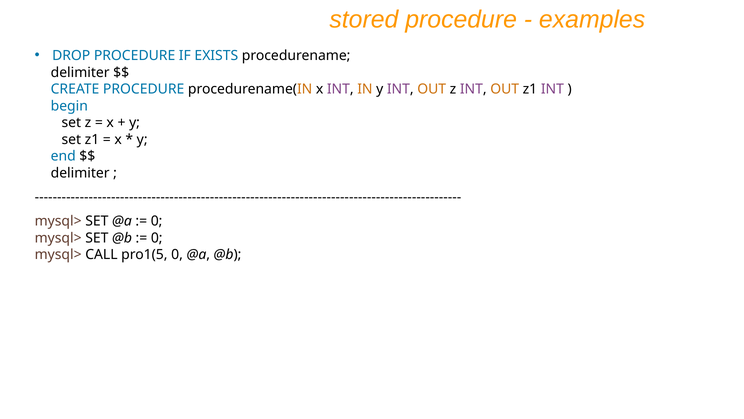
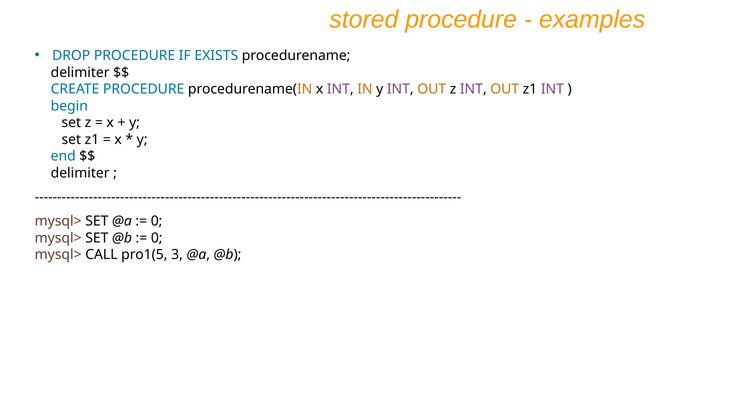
pro1(5 0: 0 -> 3 (177, 255)
